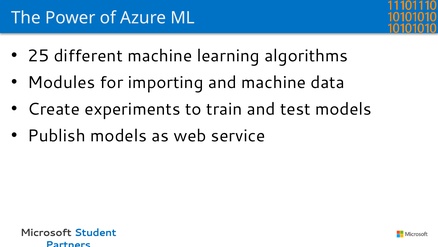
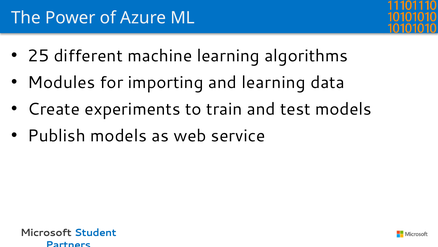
and machine: machine -> learning (274, 82)
